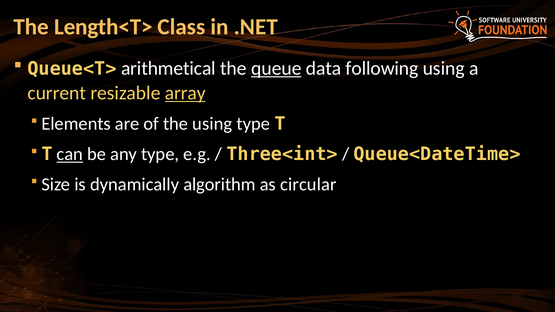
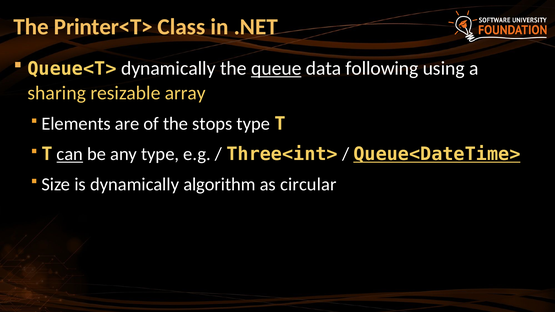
Length<T>: Length<T> -> Printer<T> (103, 27)
Queue<T> arithmetical: arithmetical -> dynamically (168, 68)
current: current -> sharing (57, 93)
array underline: present -> none (185, 93)
the using: using -> stops (212, 124)
Queue<DateTime> underline: none -> present (437, 154)
